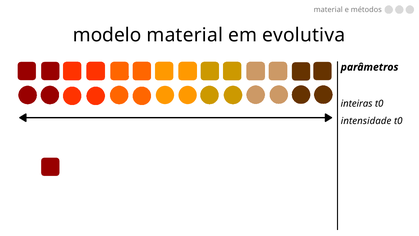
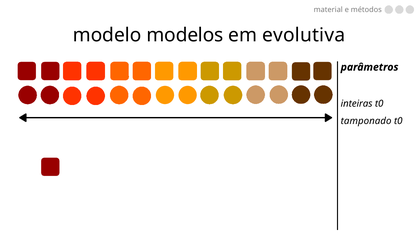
modelo material: material -> modelos (185, 35)
intensidade: intensidade -> tamponado (366, 121)
